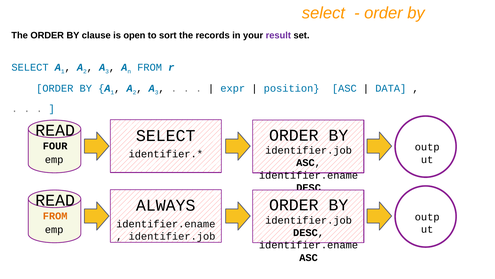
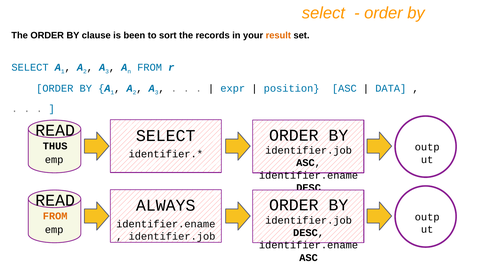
open: open -> been (134, 35)
result colour: purple -> orange (278, 35)
FOUR: FOUR -> THUS (55, 146)
